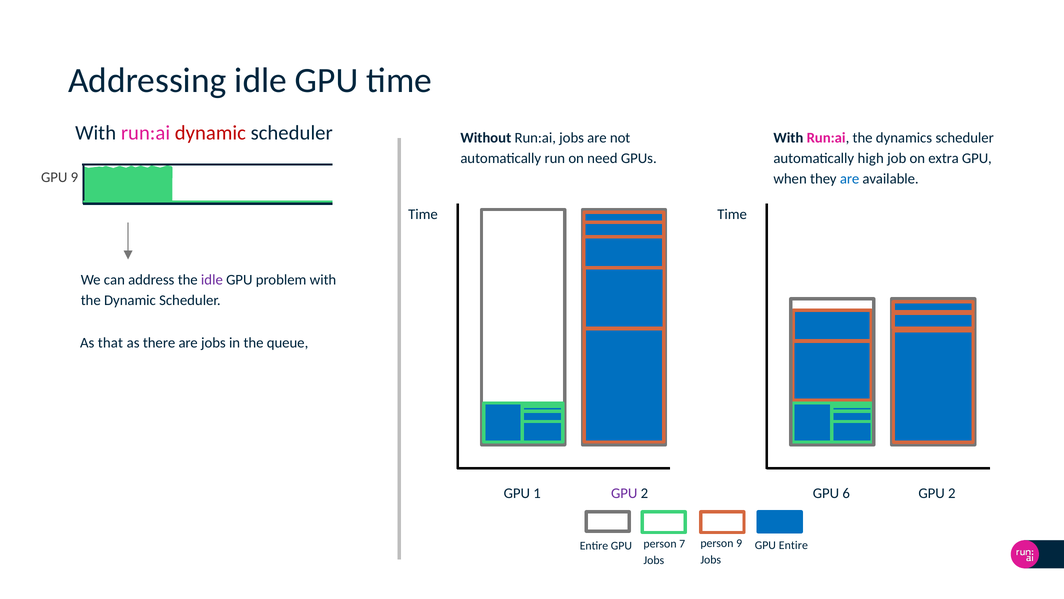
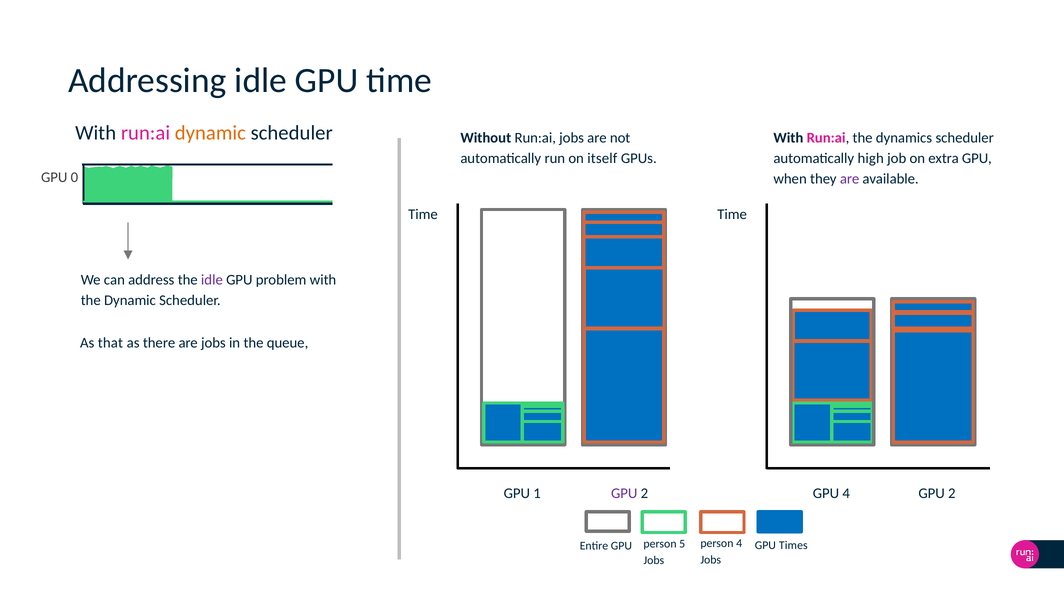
dynamic colour: red -> orange (210, 133)
need: need -> itself (602, 158)
GPU 9: 9 -> 0 (74, 177)
are colour: blue -> purple (850, 179)
GPU 6: 6 -> 4 (846, 493)
person 9: 9 -> 4 (739, 543)
7: 7 -> 5 (682, 544)
GPU Entire: Entire -> Times (793, 545)
